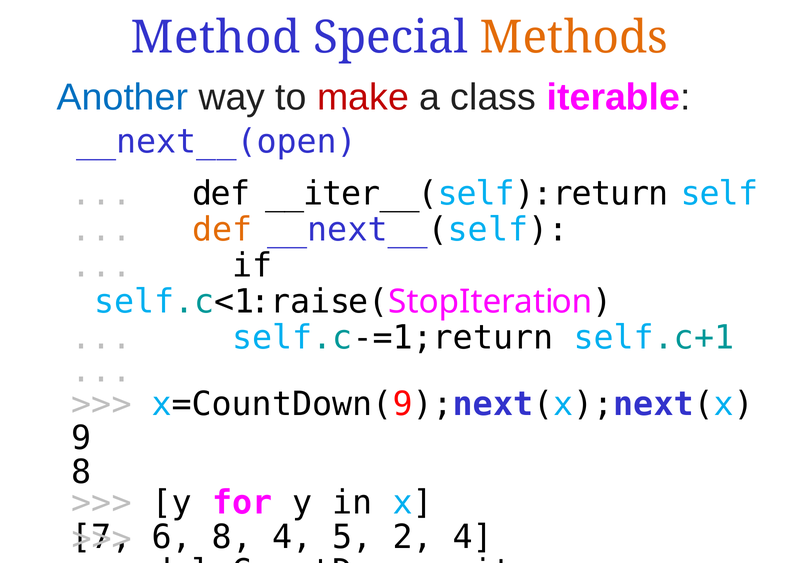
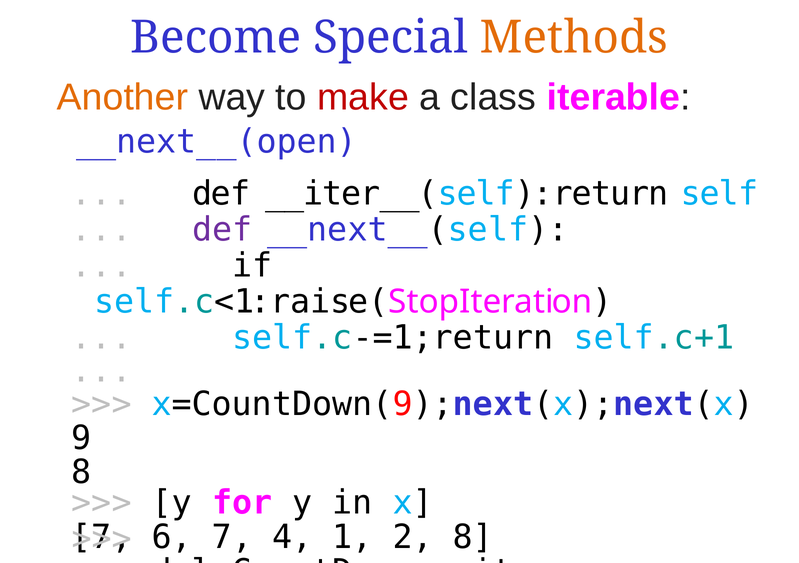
Method: Method -> Become (216, 38)
Another colour: blue -> orange (122, 97)
def colour: orange -> purple (222, 230)
6 8: 8 -> 7 (232, 537)
5: 5 -> 1 (352, 537)
2 4: 4 -> 8 (473, 537)
